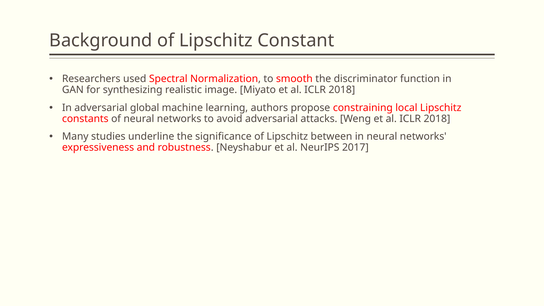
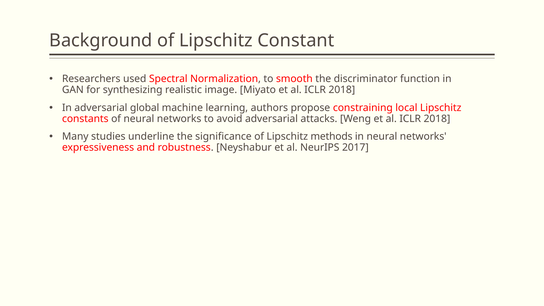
between: between -> methods (332, 137)
